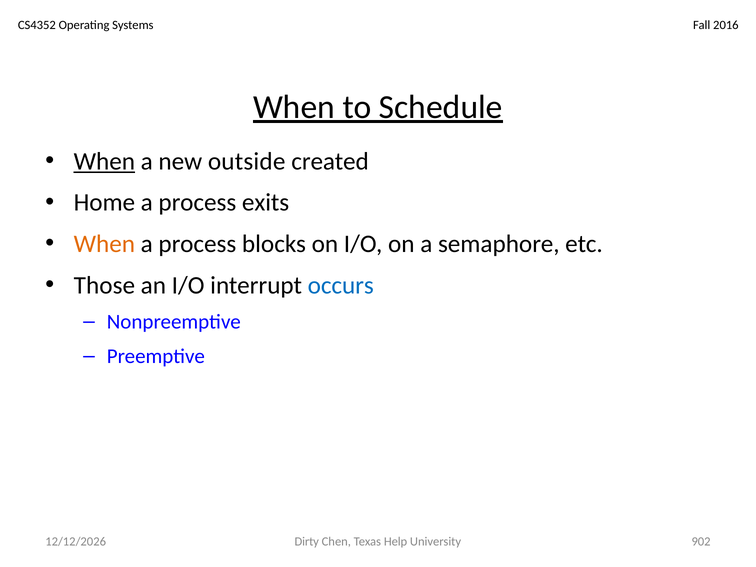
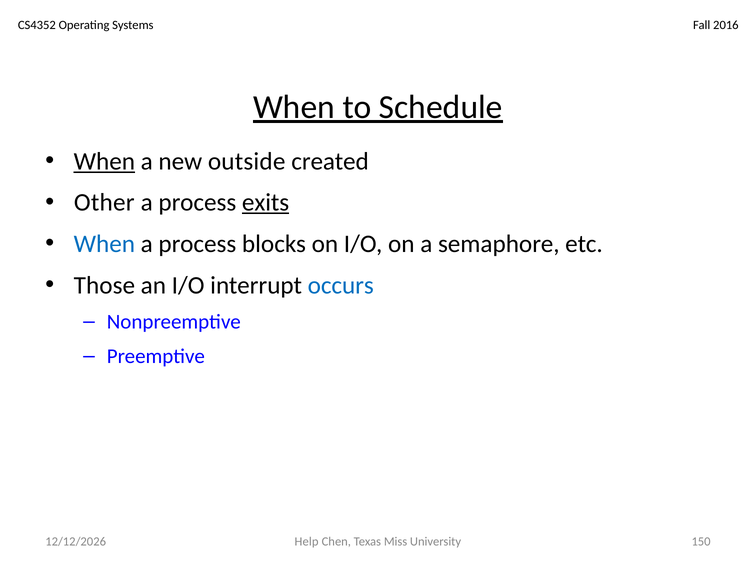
Home: Home -> Other (104, 203)
exits underline: none -> present (266, 203)
When colour: orange -> blue (104, 244)
Dirty: Dirty -> Help (307, 541)
Help: Help -> Miss (396, 541)
902: 902 -> 150 (701, 541)
